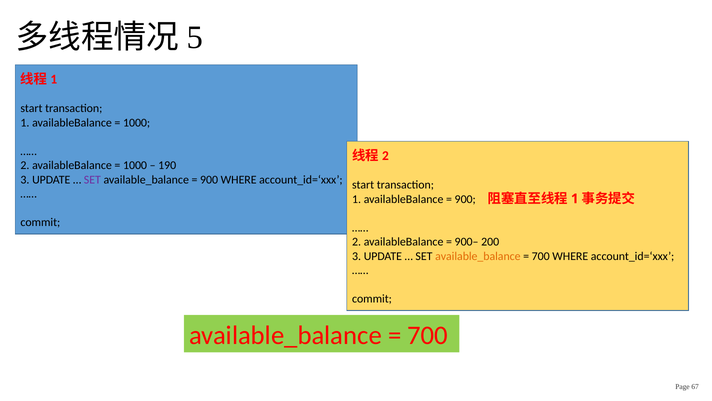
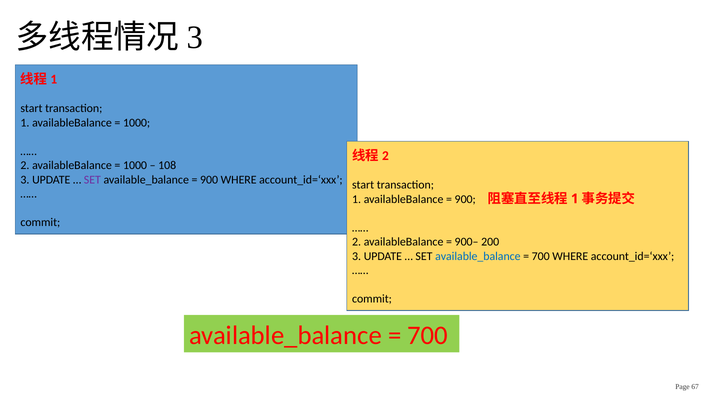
5: 5 -> 3 (195, 37)
190: 190 -> 108 (167, 165)
available_balance colour: orange -> blue (478, 256)
